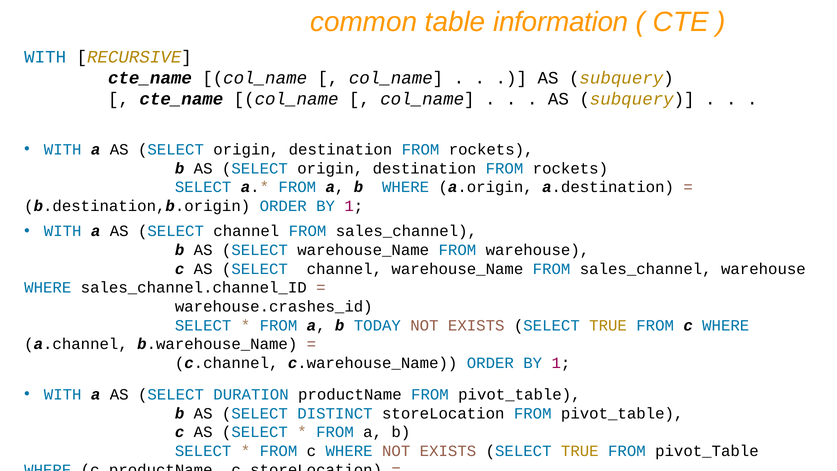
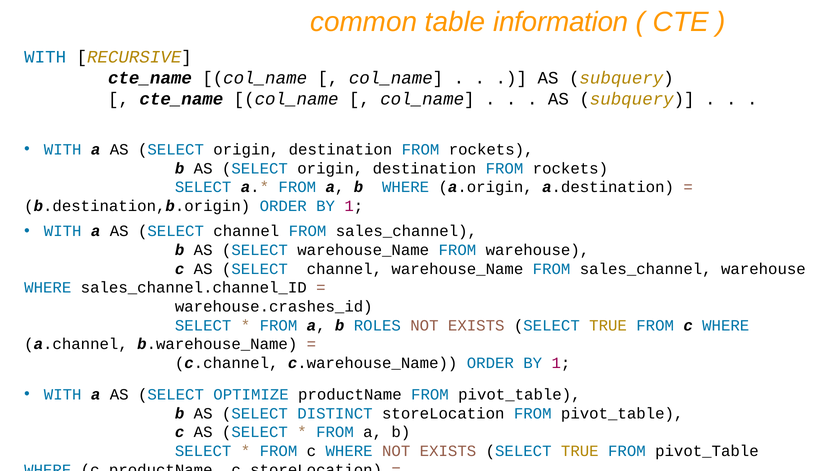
TODAY: TODAY -> ROLES (377, 325)
DURATION: DURATION -> OPTIMIZE (251, 394)
